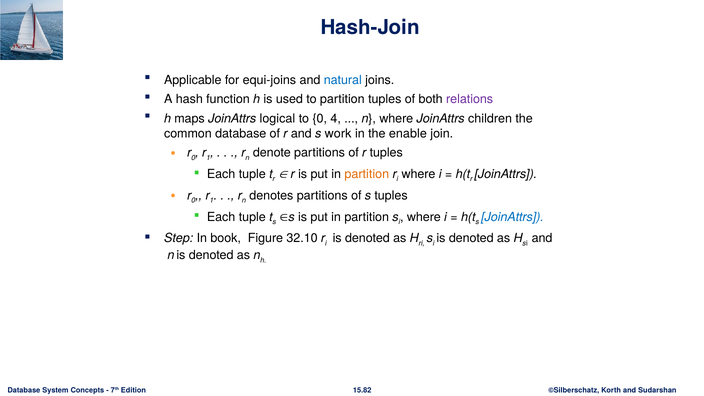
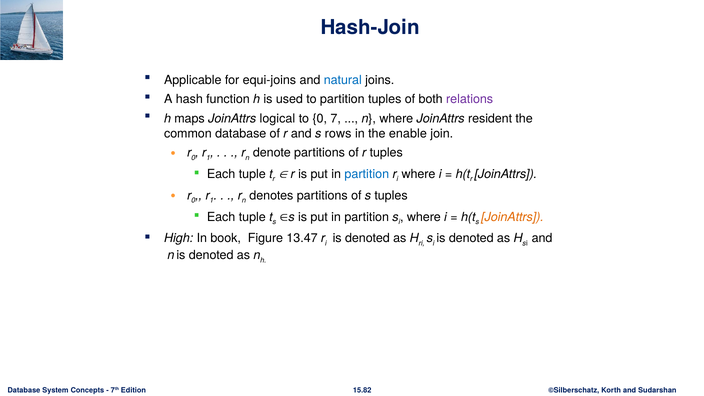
4: 4 -> 7 (336, 119)
children: children -> resident (490, 119)
work: work -> rows (338, 133)
partition colour: orange -> blue (367, 174)
JoinAttrs colour: blue -> orange (512, 217)
Step: Step -> High (179, 238)
32.10: 32.10 -> 13.47 (302, 238)
